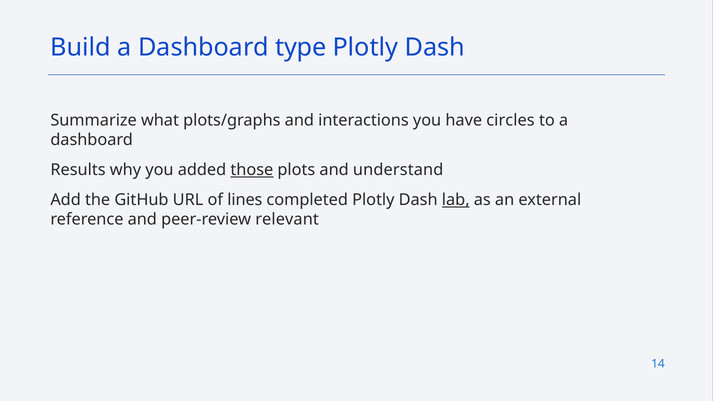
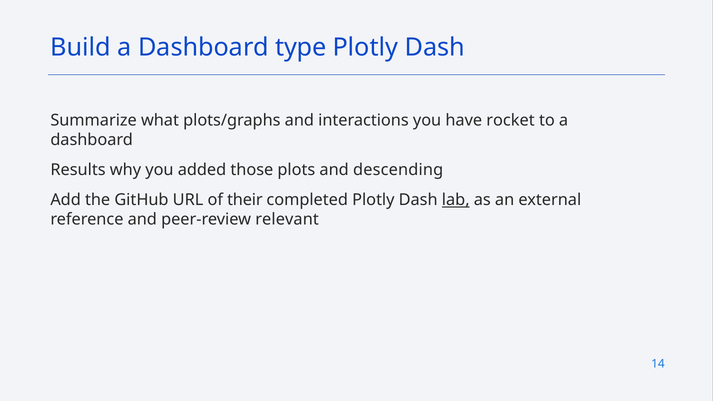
circles: circles -> rocket (511, 120)
those underline: present -> none (252, 170)
understand: understand -> descending (398, 170)
lines: lines -> their (245, 200)
